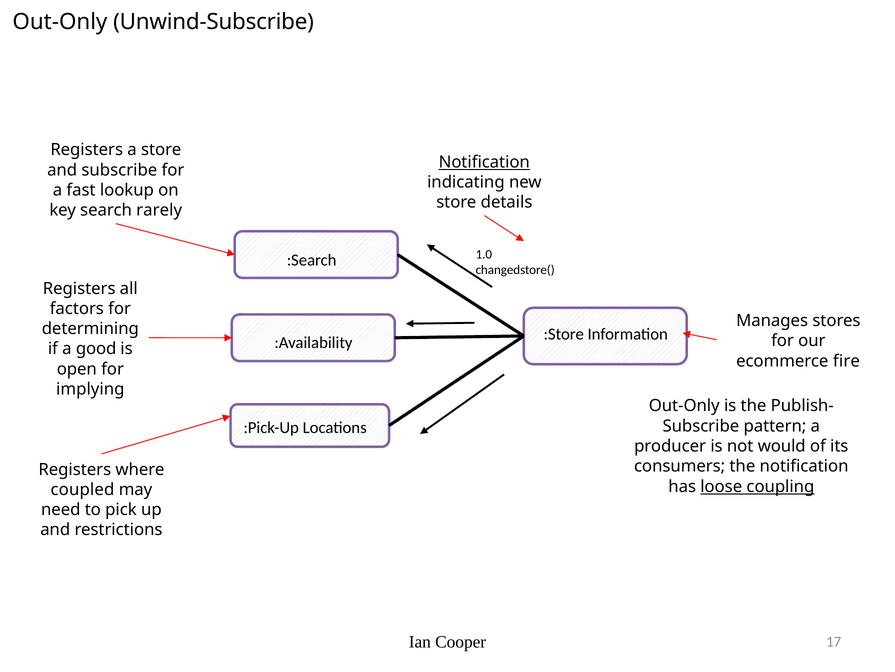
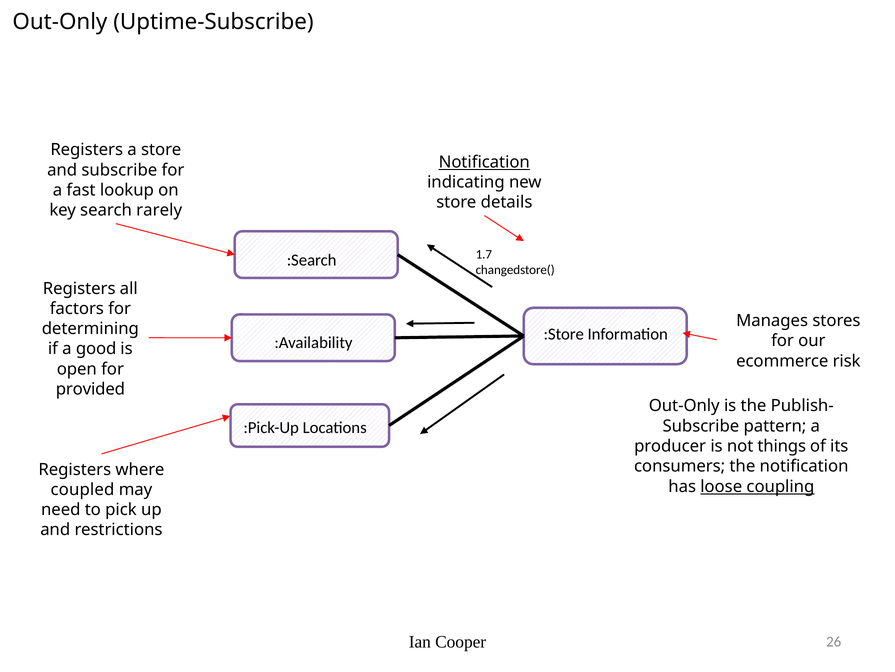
Unwind-Subscribe: Unwind-Subscribe -> Uptime-Subscribe (213, 22)
1.0: 1.0 -> 1.7 (484, 254)
fire: fire -> risk (847, 361)
implying: implying -> provided (90, 389)
would: would -> things (782, 446)
17: 17 -> 26 (834, 641)
